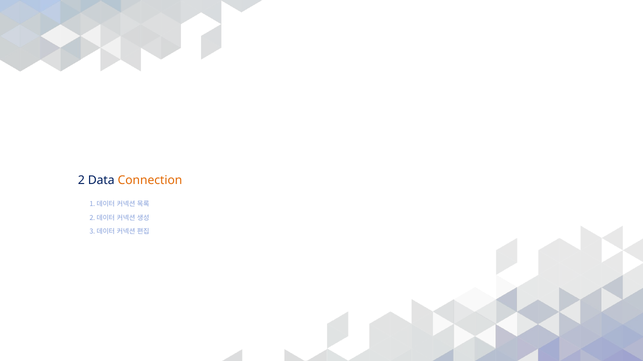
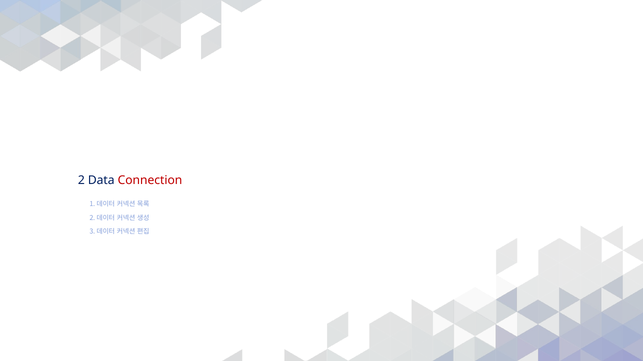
Connection colour: orange -> red (150, 181)
